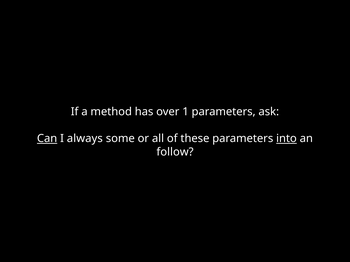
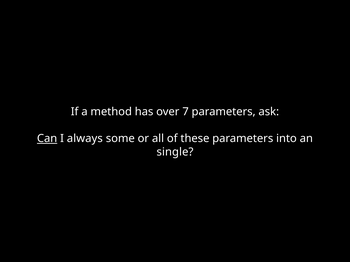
1: 1 -> 7 (186, 112)
into underline: present -> none (286, 139)
follow: follow -> single (175, 152)
